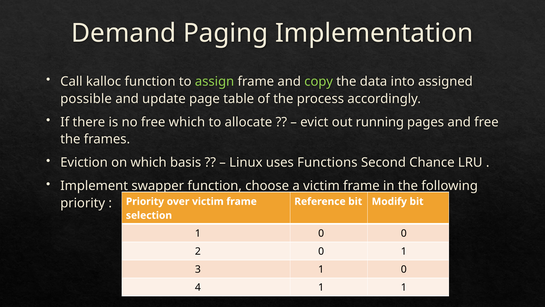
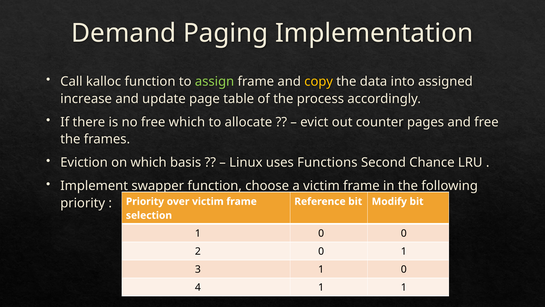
copy colour: light green -> yellow (319, 81)
possible: possible -> increase (86, 99)
running: running -> counter (380, 122)
